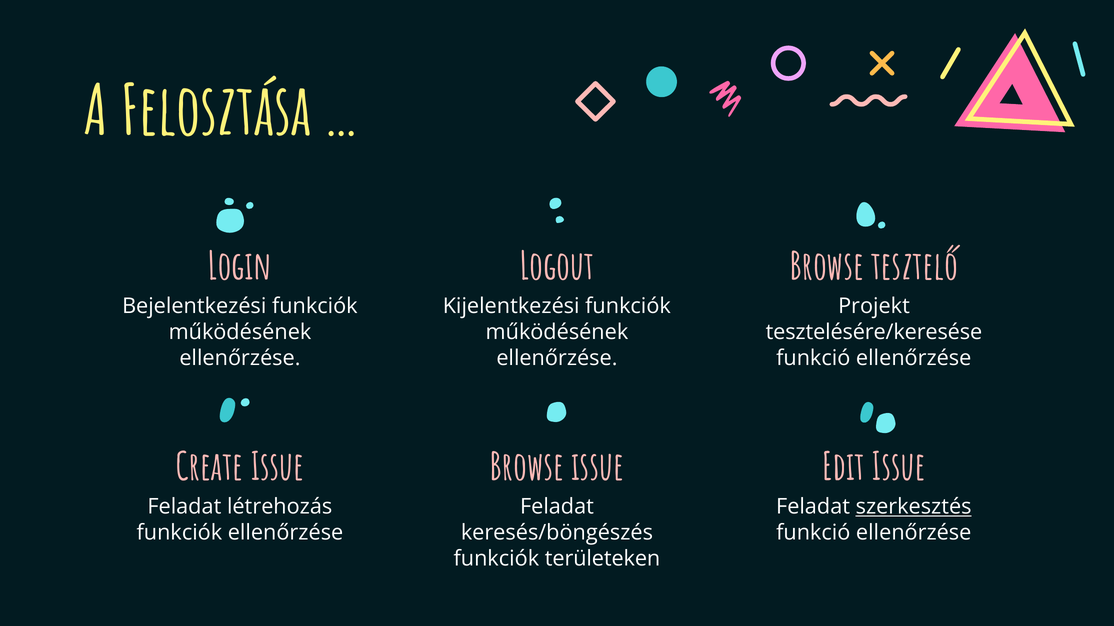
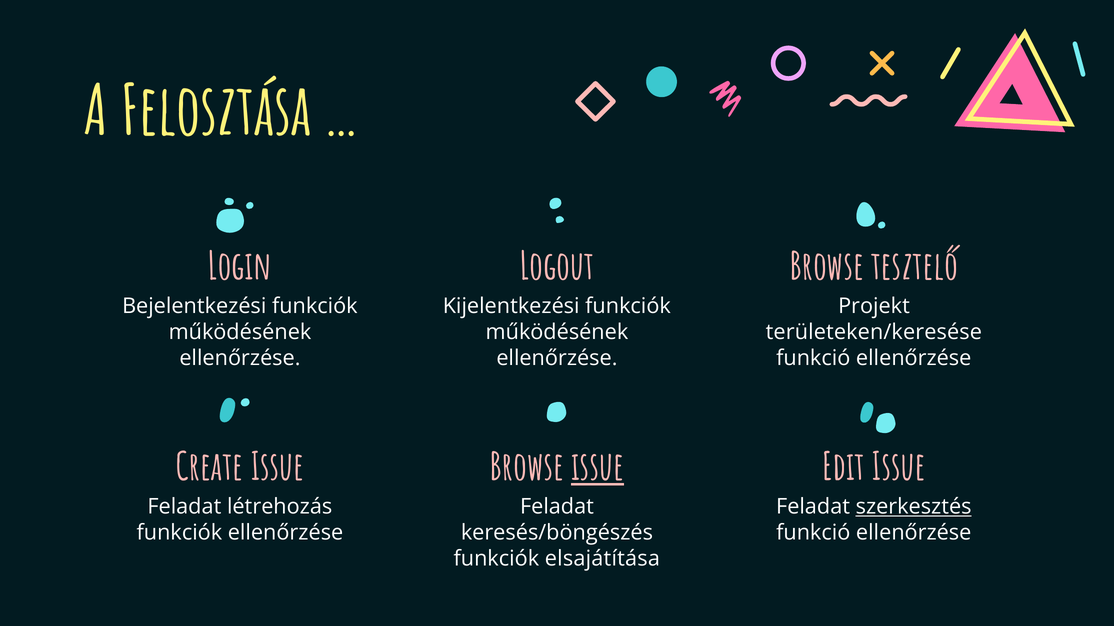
tesztelésére/keresése: tesztelésére/keresése -> területeken/keresése (874, 333)
issue underline: none -> present (598, 468)
területeken: területeken -> elsajátítása (602, 559)
